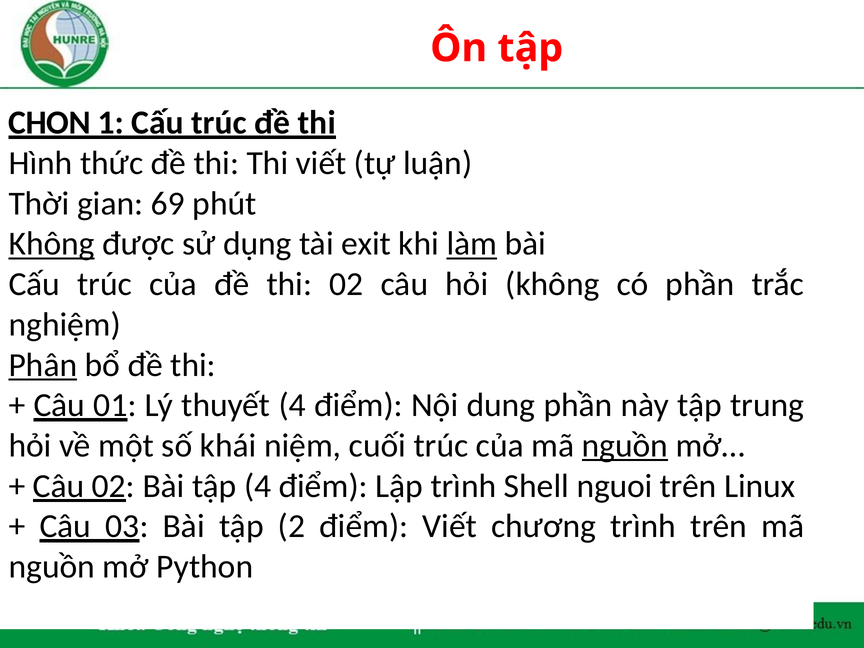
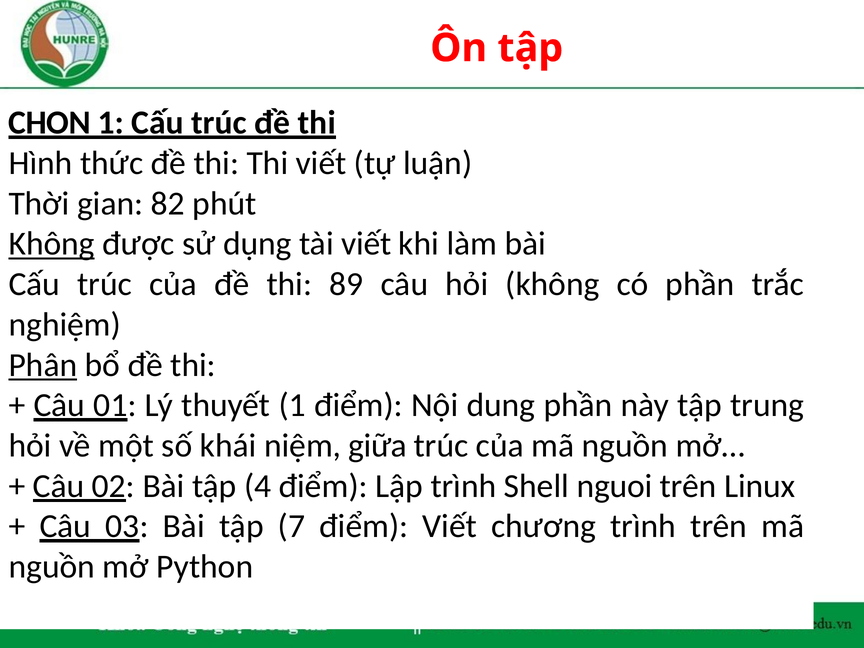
69: 69 -> 82 (168, 204)
tài exit: exit -> viết (366, 244)
làm underline: present -> none (472, 244)
thi 02: 02 -> 89 (346, 284)
thuyết 4: 4 -> 1 (292, 405)
cuối: cuối -> giữa (378, 446)
nguồn underline: present -> none (625, 446)
2: 2 -> 7 (292, 526)
